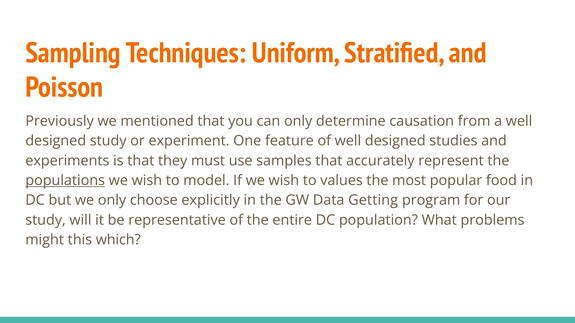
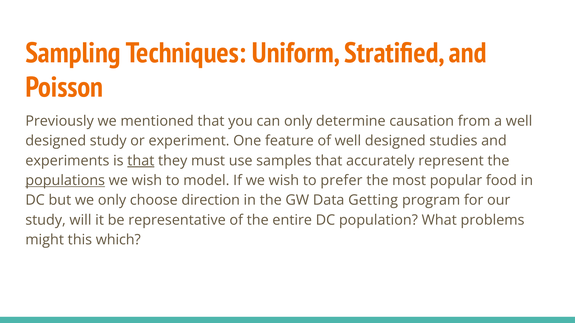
that underline: none -> present (141, 161)
values: values -> prefer (341, 181)
explicitly: explicitly -> direction (211, 201)
